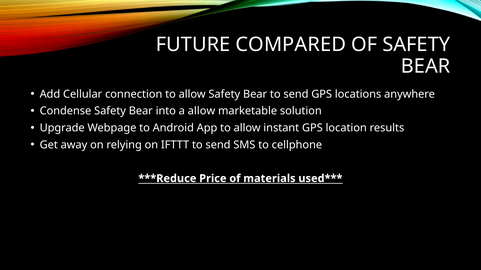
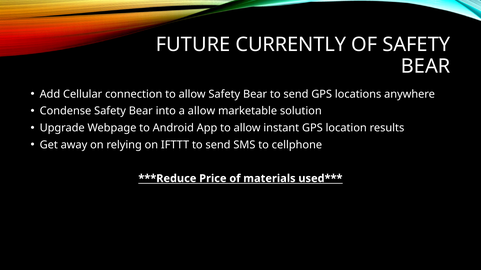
COMPARED: COMPARED -> CURRENTLY (291, 45)
